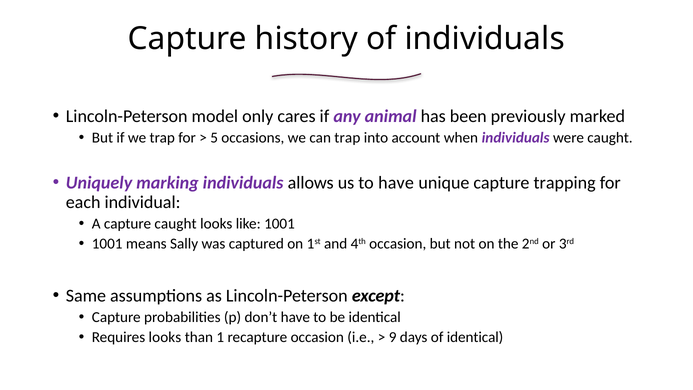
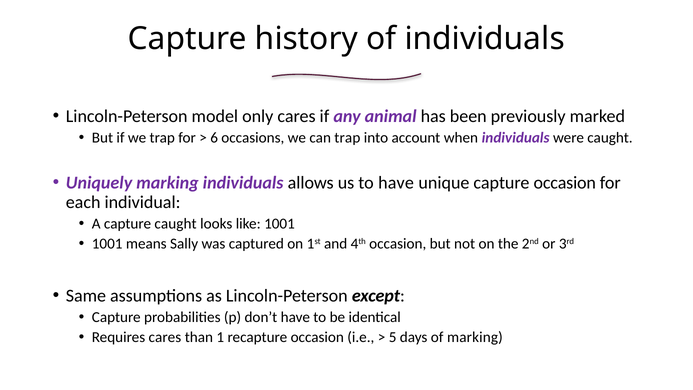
5: 5 -> 6 (214, 138)
capture trapping: trapping -> occasion (565, 183)
Requires looks: looks -> cares (165, 337)
9: 9 -> 5 (393, 337)
of identical: identical -> marking (475, 337)
